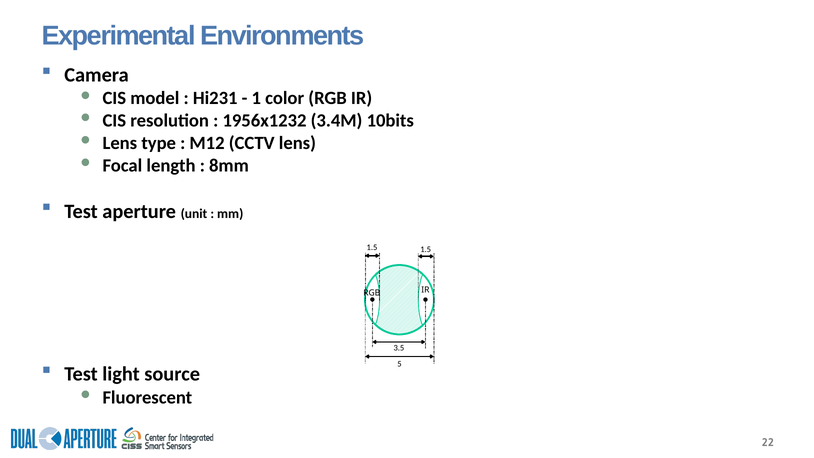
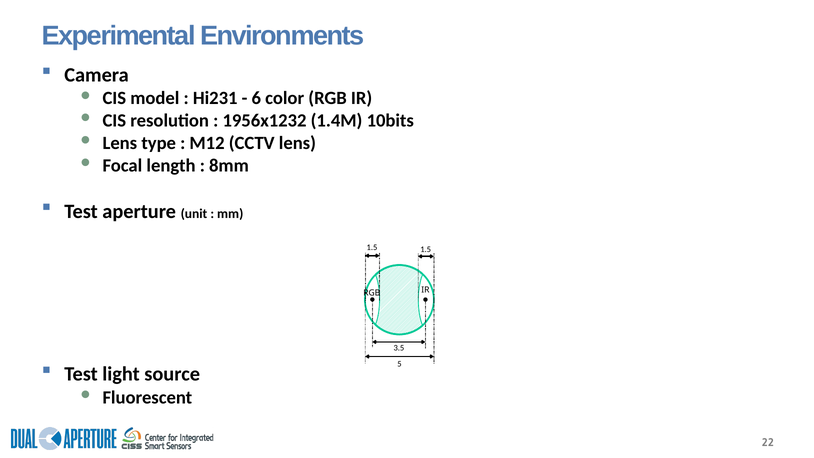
1: 1 -> 6 (256, 98)
3.4M: 3.4M -> 1.4M (337, 121)
